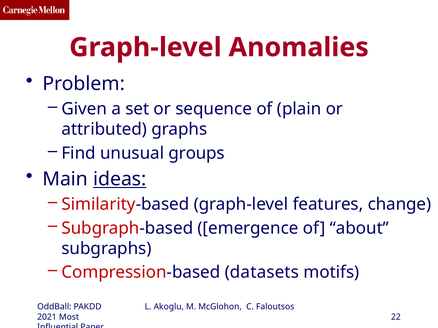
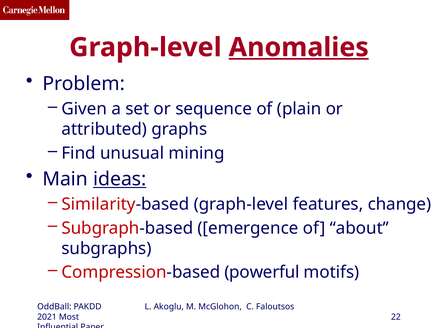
Anomalies underline: none -> present (299, 47)
groups: groups -> mining (197, 153)
datasets: datasets -> powerful (262, 273)
